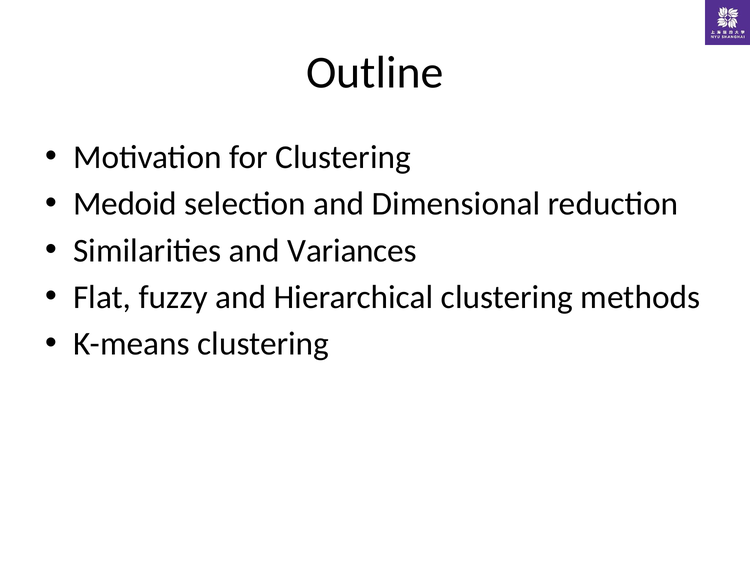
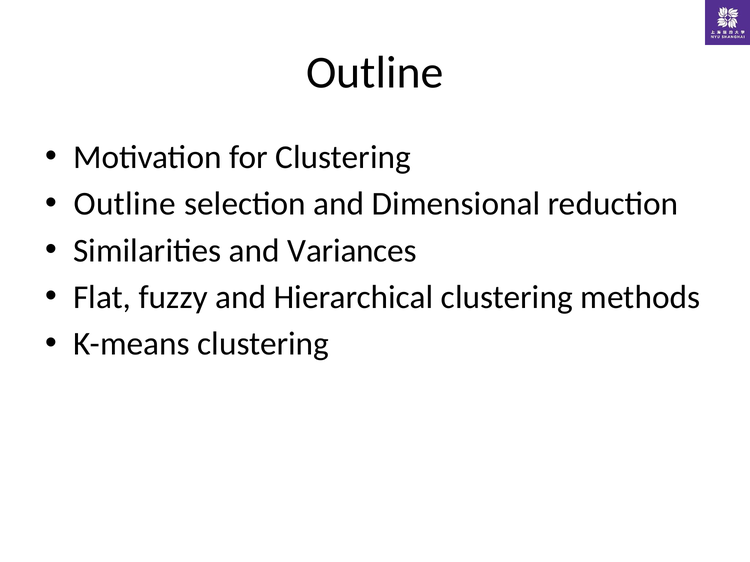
Medoid: Medoid -> Outline (125, 204)
